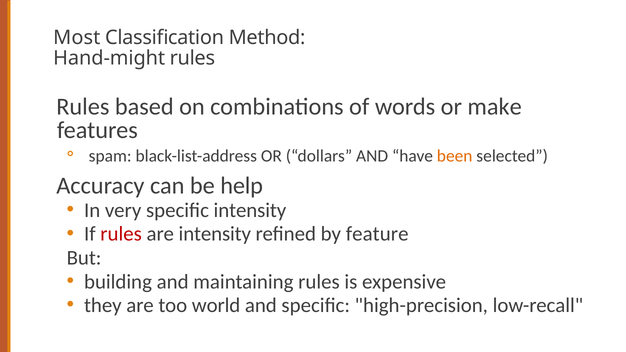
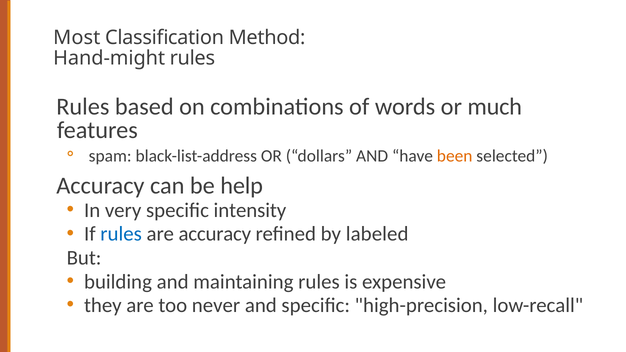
make: make -> much (495, 107)
rules colour: red -> blue (121, 234)
are intensity: intensity -> accuracy (215, 234)
feature: feature -> labeled (377, 234)
world: world -> never (216, 306)
